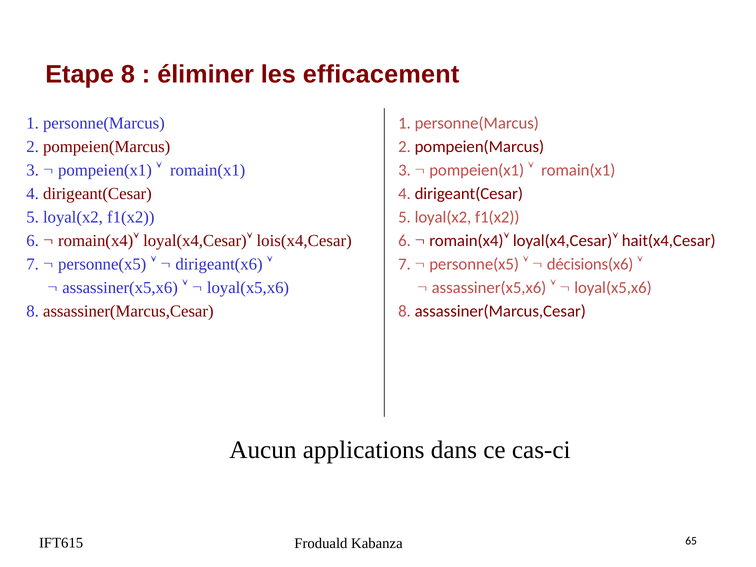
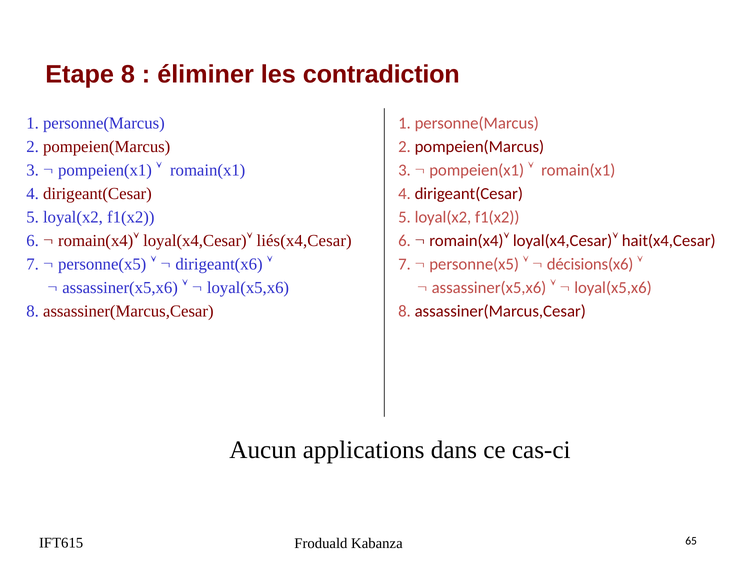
efficacement: efficacement -> contradiction (381, 74)
lois(x4,Cesar: lois(x4,Cesar -> liés(x4,Cesar (304, 241)
